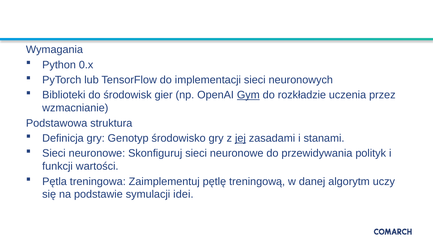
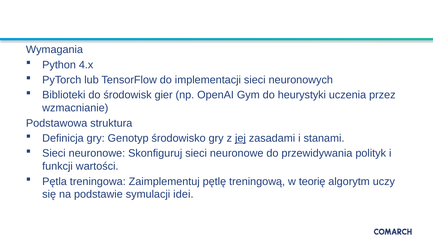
0.x: 0.x -> 4.x (86, 65)
Gym underline: present -> none (248, 95)
rozkładzie: rozkładzie -> heurystyki (302, 95)
danej: danej -> teorię (312, 182)
